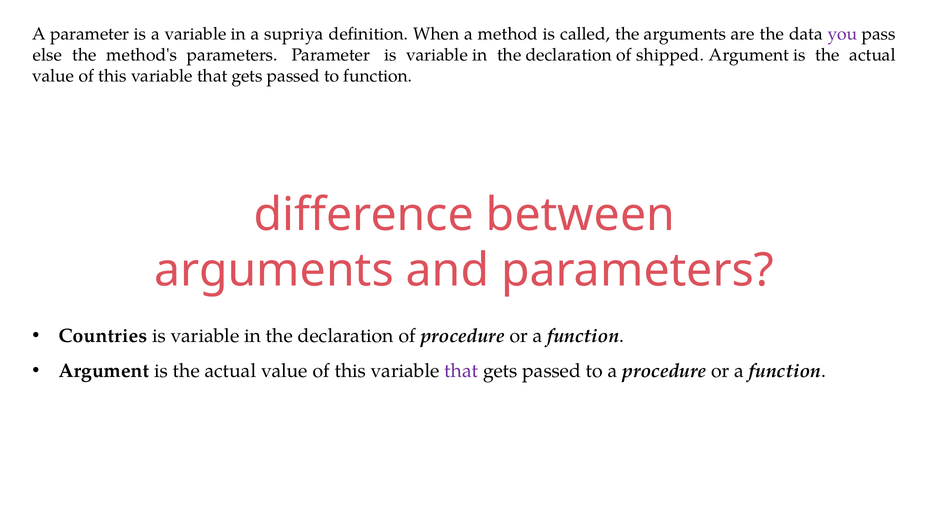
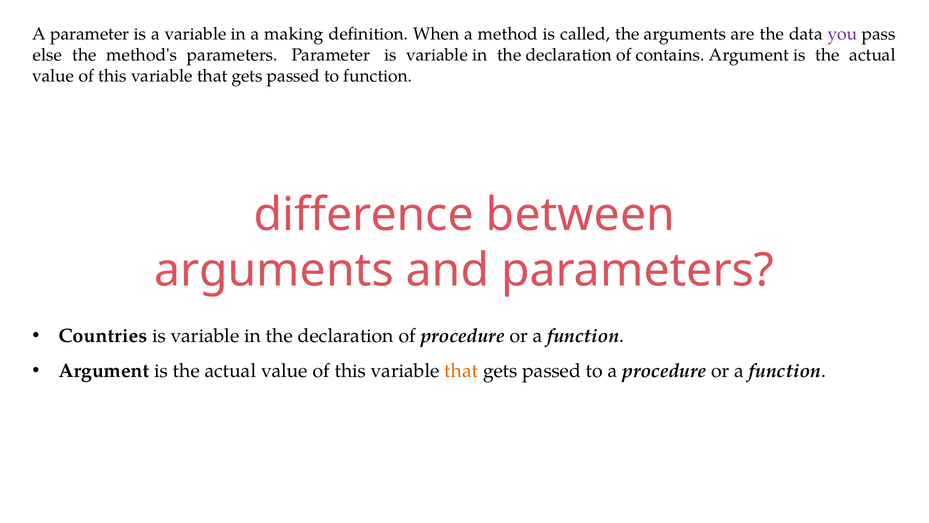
supriya: supriya -> making (294, 34)
shipped: shipped -> contains (670, 55)
that colour: purple -> orange (461, 371)
